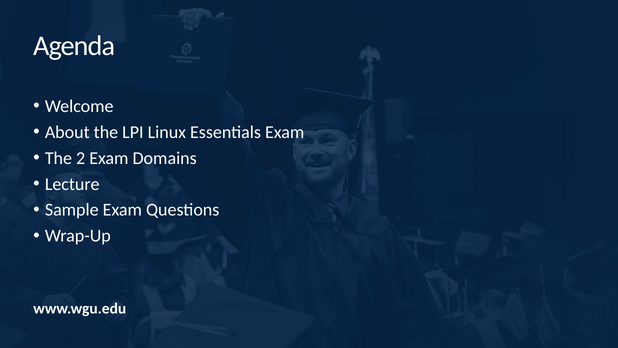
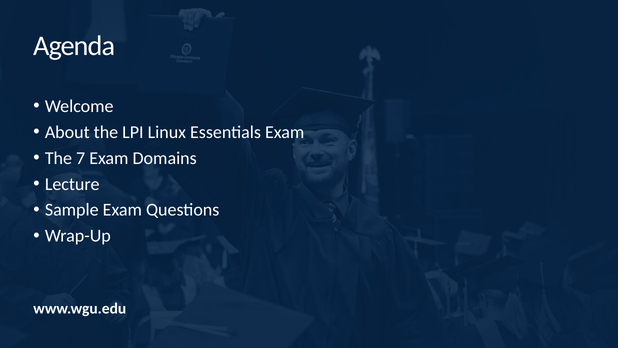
2: 2 -> 7 (81, 158)
